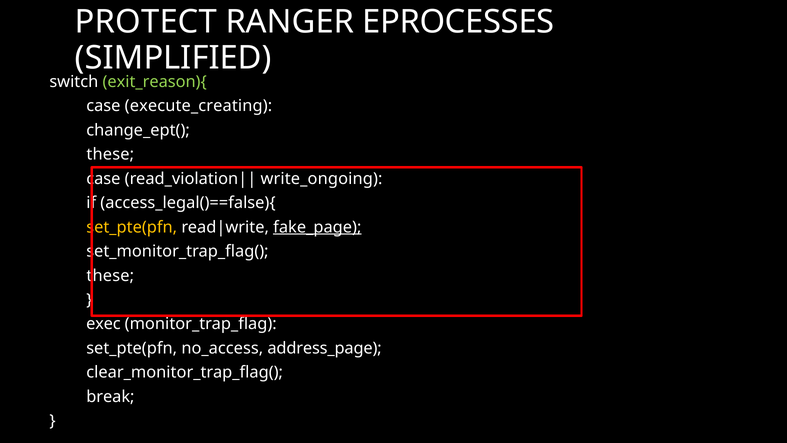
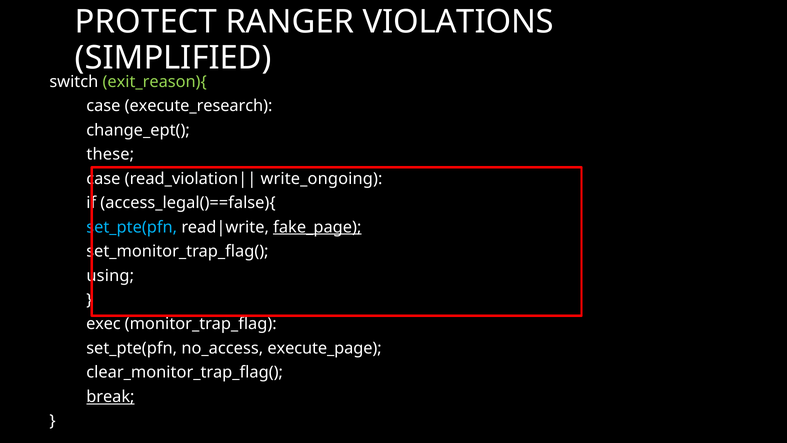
EPROCESSES: EPROCESSES -> VIOLATIONS (458, 22)
execute_creating: execute_creating -> execute_research (199, 106)
set_pte(pfn colour: yellow -> light blue (132, 227)
these: these -> using (110, 275)
address_page: address_page -> execute_page (325, 348)
break underline: none -> present (110, 396)
